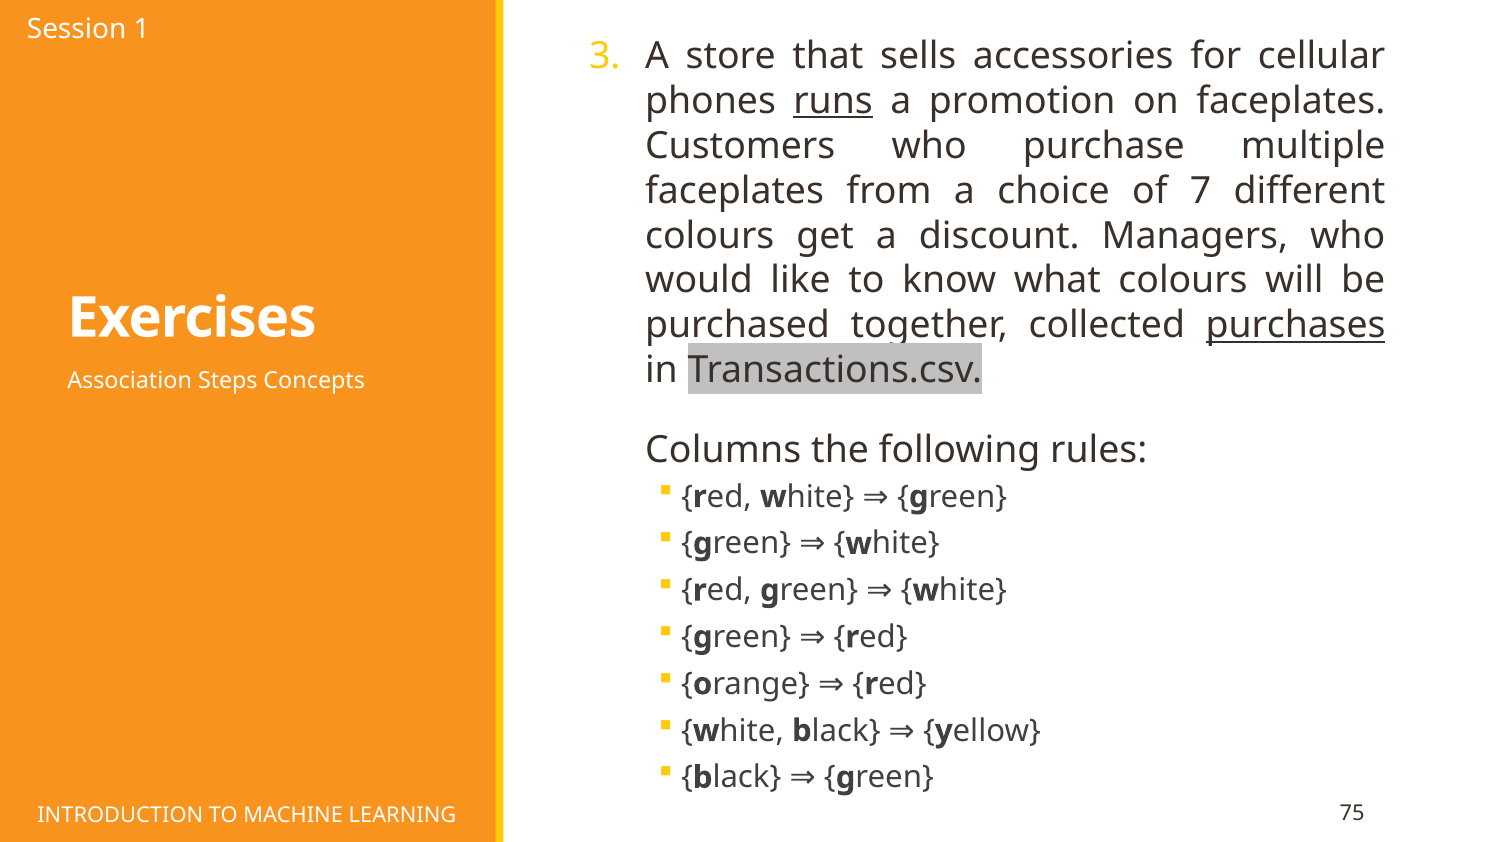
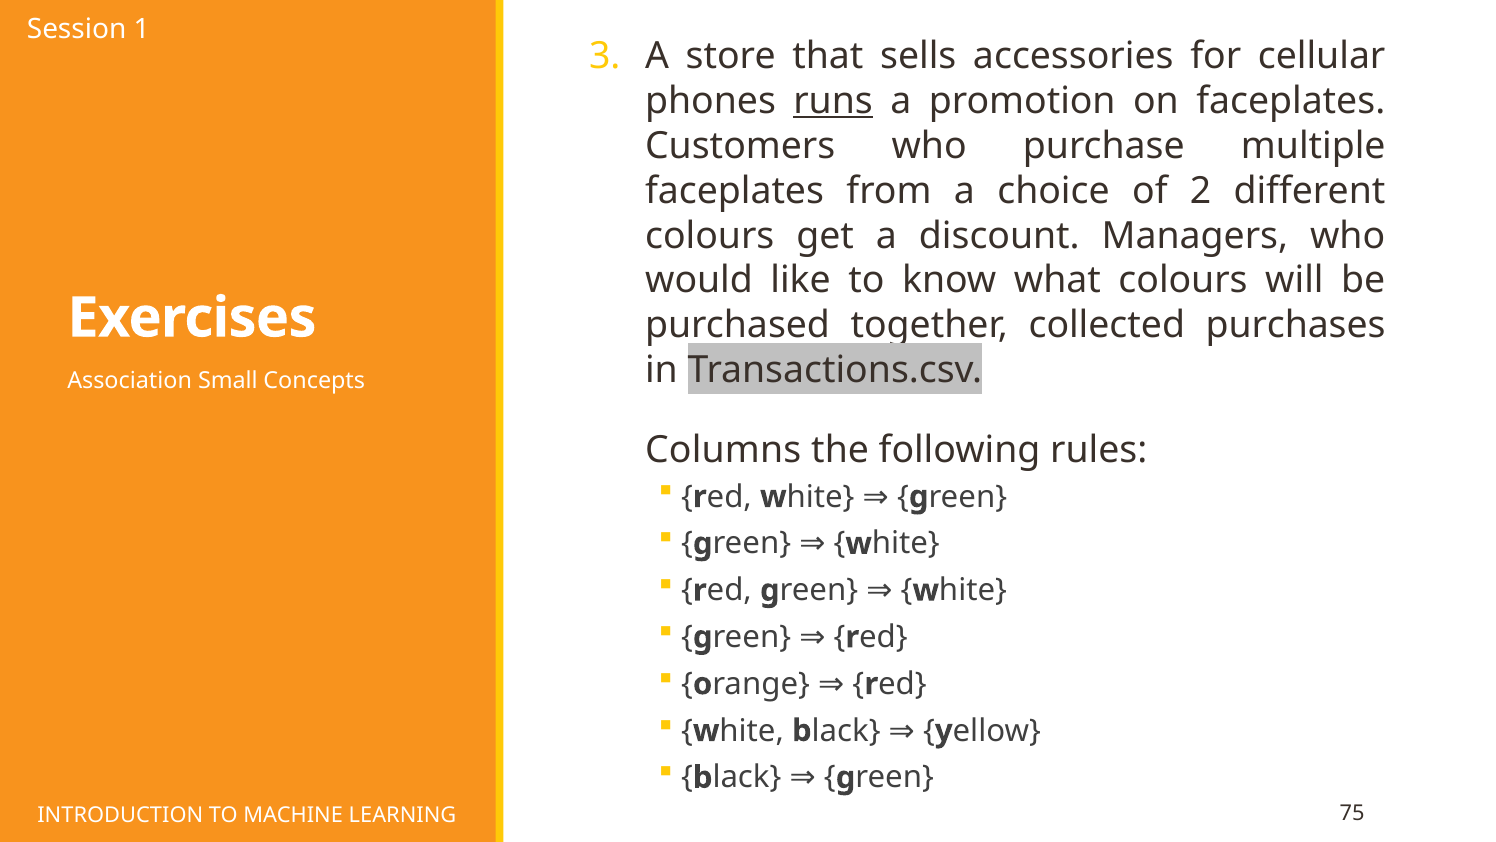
7: 7 -> 2 (1201, 191)
purchases underline: present -> none (1296, 325)
Steps: Steps -> Small (228, 380)
